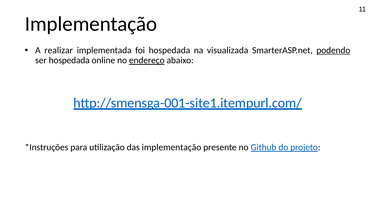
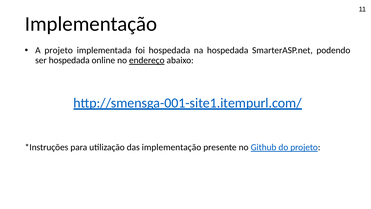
A realizar: realizar -> projeto (59, 50)
na visualizada: visualizada -> hospedada (228, 50)
podendo underline: present -> none (333, 50)
